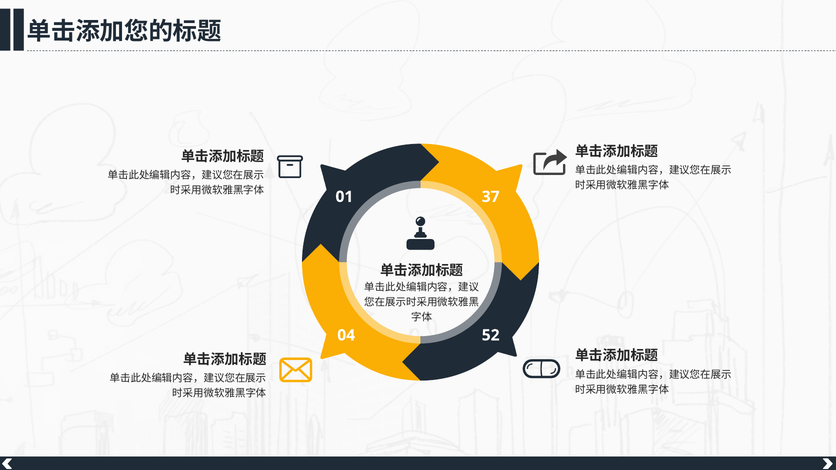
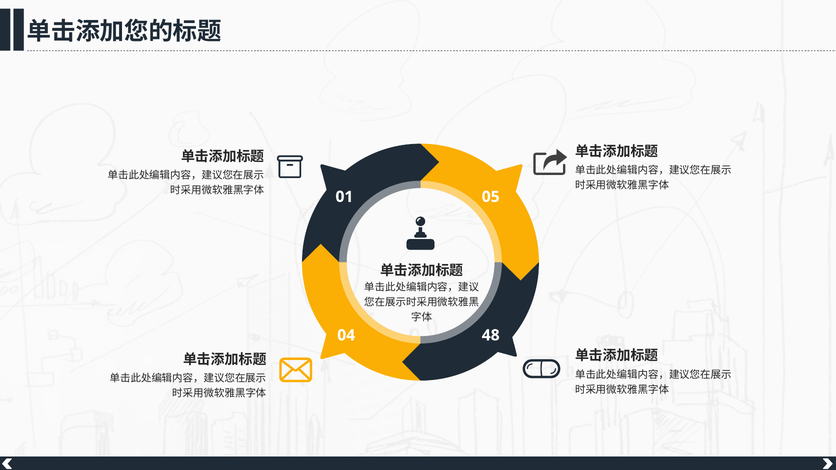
37: 37 -> 05 (491, 197)
52: 52 -> 48 (491, 335)
